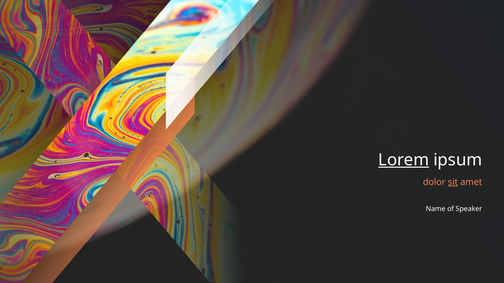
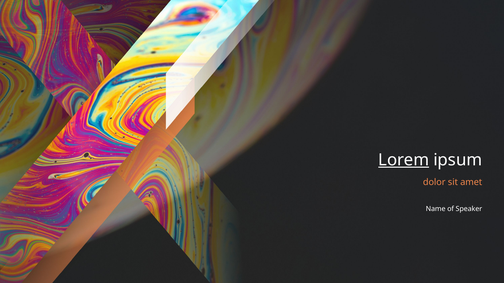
sit underline: present -> none (453, 183)
